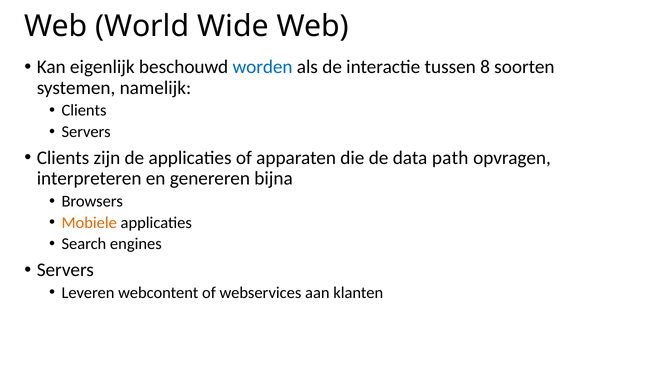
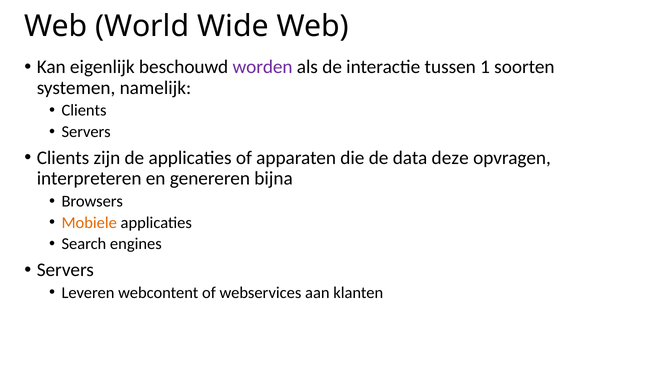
worden colour: blue -> purple (263, 67)
8: 8 -> 1 (485, 67)
path: path -> deze (450, 158)
